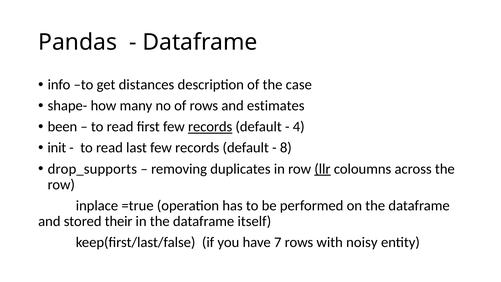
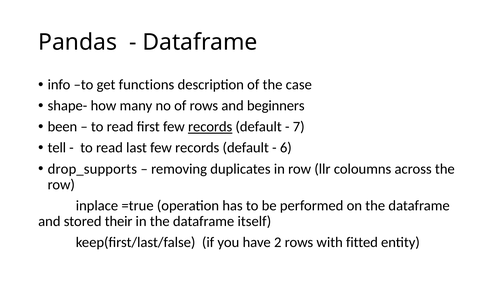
distances: distances -> functions (146, 85)
estimates: estimates -> beginners (276, 106)
4: 4 -> 7 (299, 127)
init: init -> tell (57, 148)
8: 8 -> 6 (286, 148)
llr underline: present -> none (322, 169)
7: 7 -> 2 (278, 242)
noisy: noisy -> fitted (362, 242)
